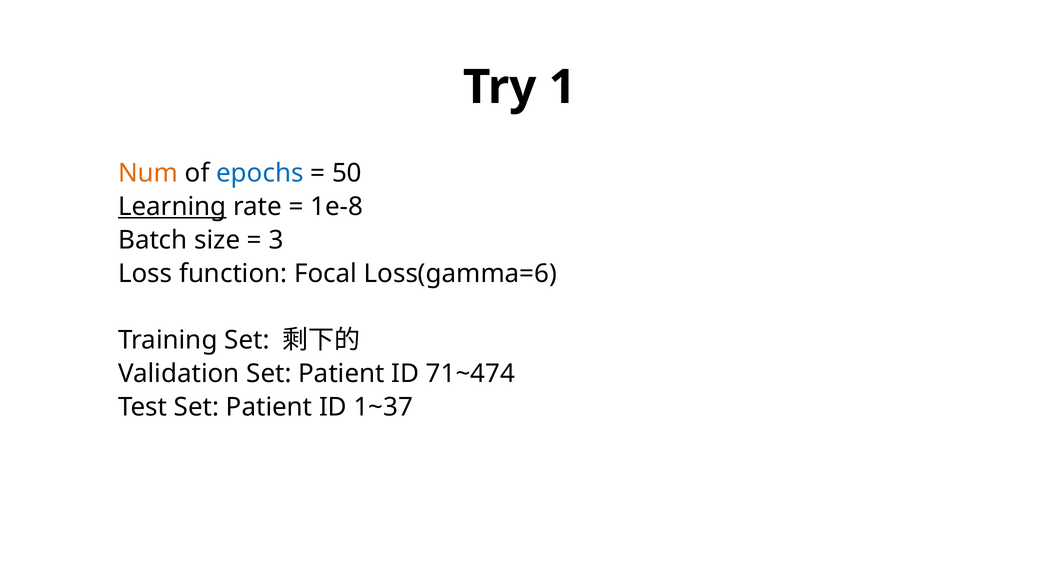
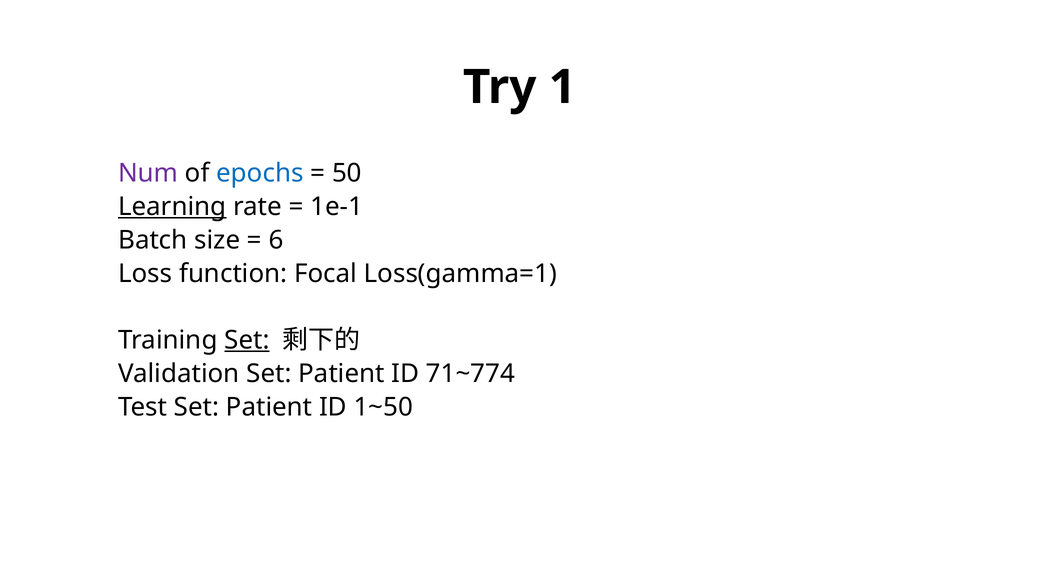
Num colour: orange -> purple (148, 173)
1e-8: 1e-8 -> 1e-1 (337, 207)
3: 3 -> 6 (276, 240)
Loss(gamma=6: Loss(gamma=6 -> Loss(gamma=1 (460, 274)
Set underline: none -> present (247, 341)
71~474: 71~474 -> 71~774 (470, 374)
1~37: 1~37 -> 1~50 (383, 407)
